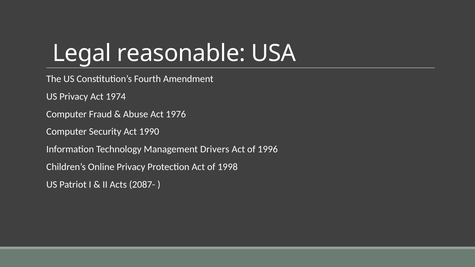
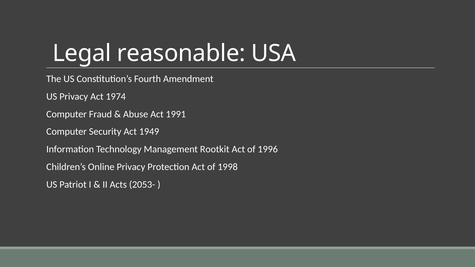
1976: 1976 -> 1991 (176, 114)
1990: 1990 -> 1949 (149, 132)
Drivers: Drivers -> Rootkit (215, 149)
2087-: 2087- -> 2053- (142, 185)
